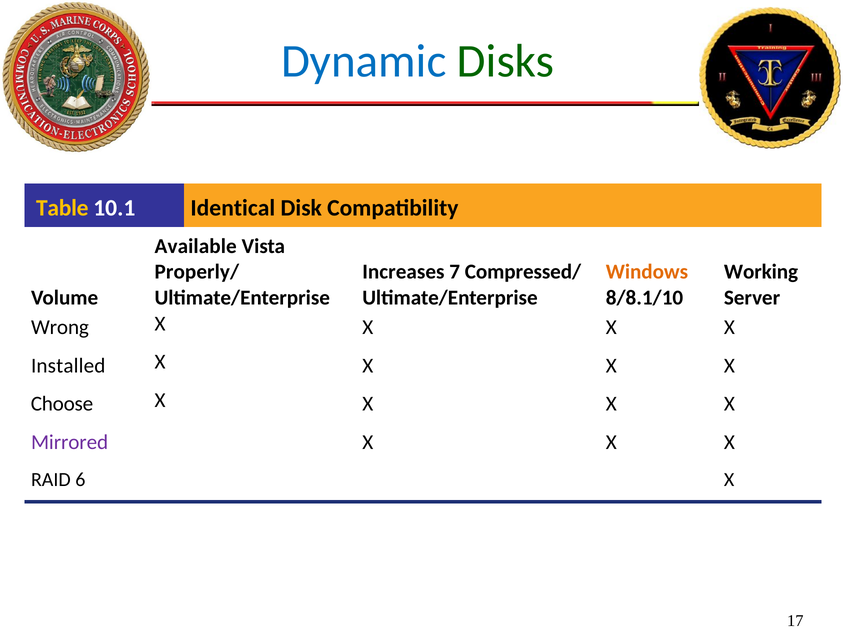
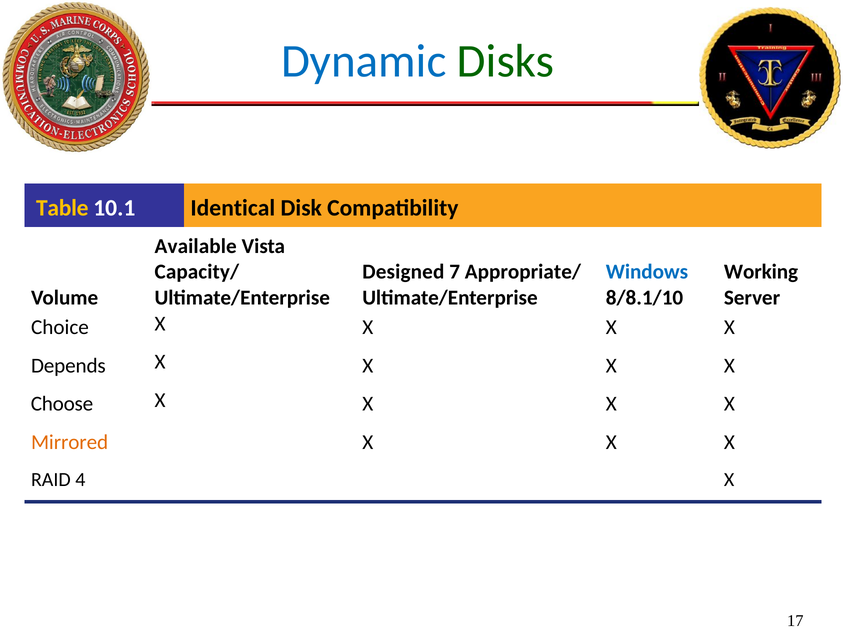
Properly/: Properly/ -> Capacity/ (197, 272)
Increases: Increases -> Designed (403, 272)
Compressed/: Compressed/ -> Appropriate/ (523, 272)
Windows colour: orange -> blue (647, 272)
Wrong: Wrong -> Choice (60, 327)
Installed: Installed -> Depends (68, 365)
Mirrored colour: purple -> orange (70, 442)
6: 6 -> 4 (80, 479)
